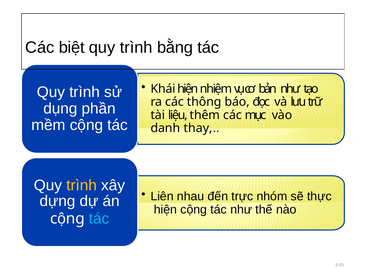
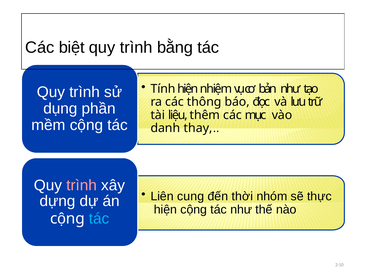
Khái: Khái -> Tính (163, 89)
trình colour: yellow -> pink (82, 186)
nhau: nhau -> cung (191, 197)
trực: trực -> thời (242, 197)
